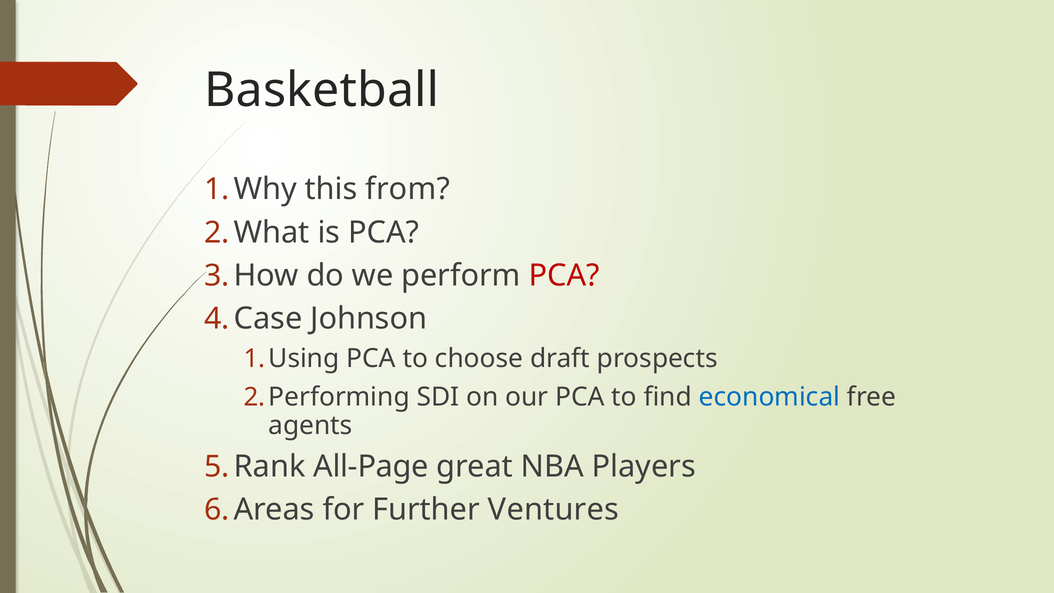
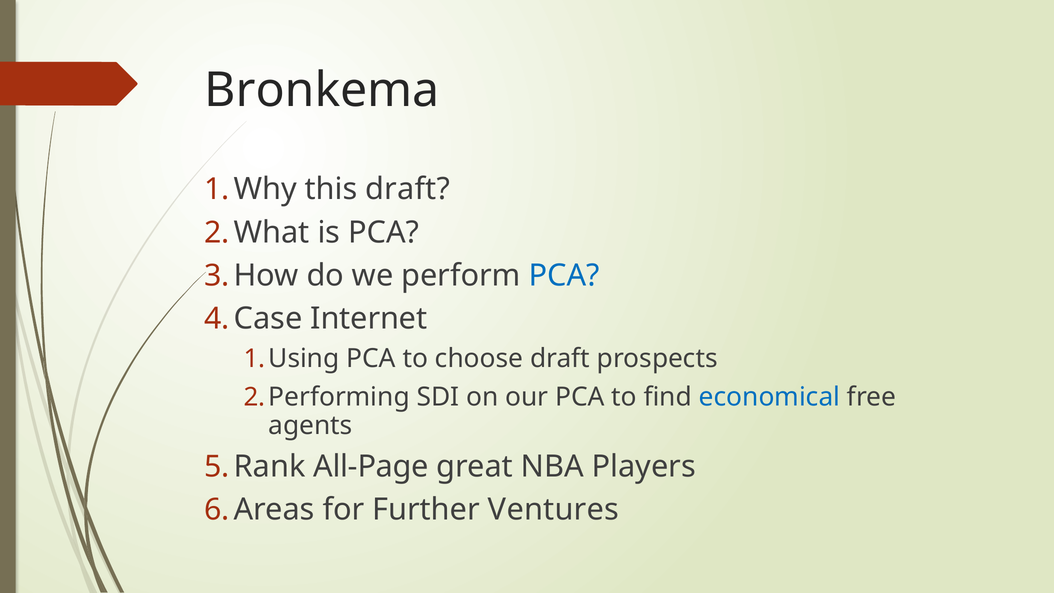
Basketball: Basketball -> Bronkema (322, 90)
this from: from -> draft (408, 189)
PCA colour: red -> blue (564, 275)
Johnson: Johnson -> Internet (369, 318)
